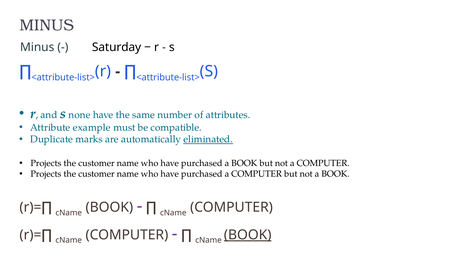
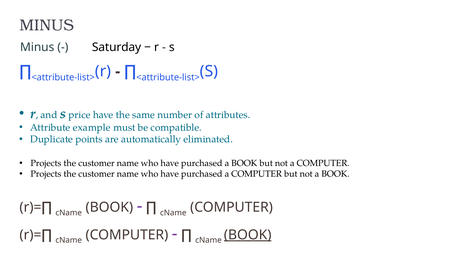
none: none -> price (80, 115)
marks: marks -> points (89, 140)
eliminated underline: present -> none (208, 140)
